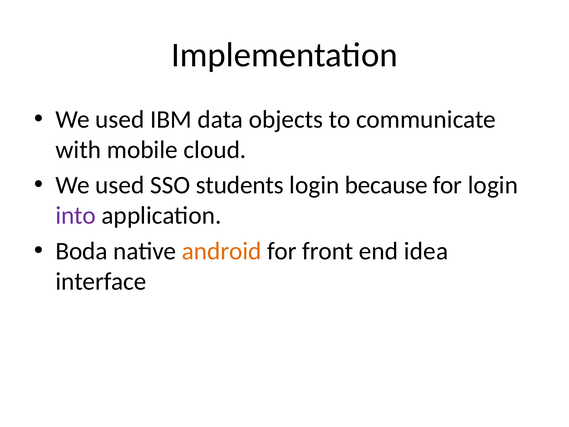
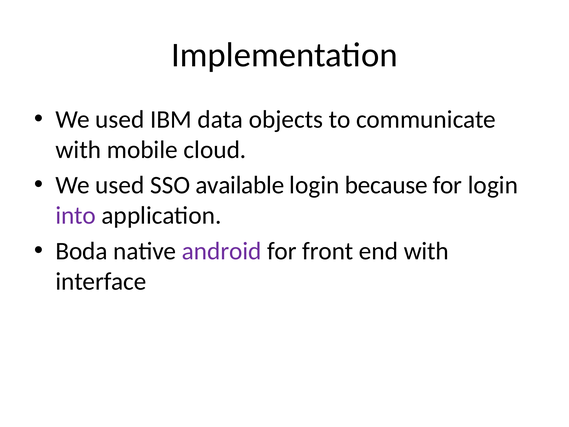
students: students -> available (240, 185)
android colour: orange -> purple (222, 251)
end idea: idea -> with (426, 251)
